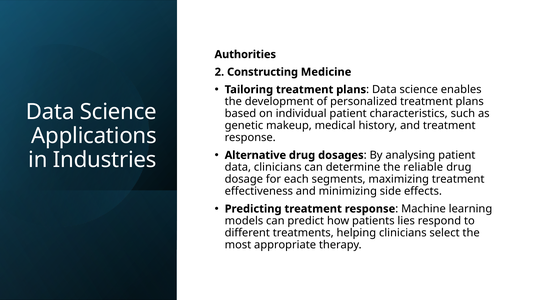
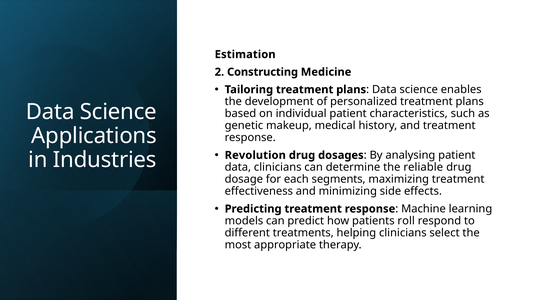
Authorities: Authorities -> Estimation (245, 54)
Alternative: Alternative -> Revolution (255, 155)
lies: lies -> roll (406, 221)
